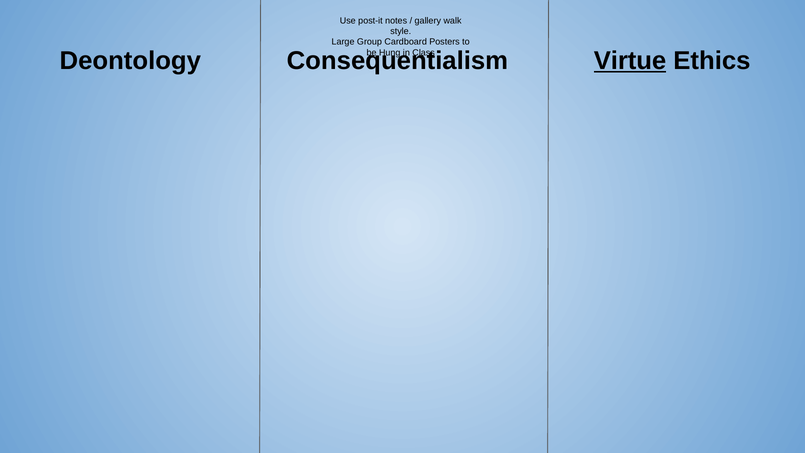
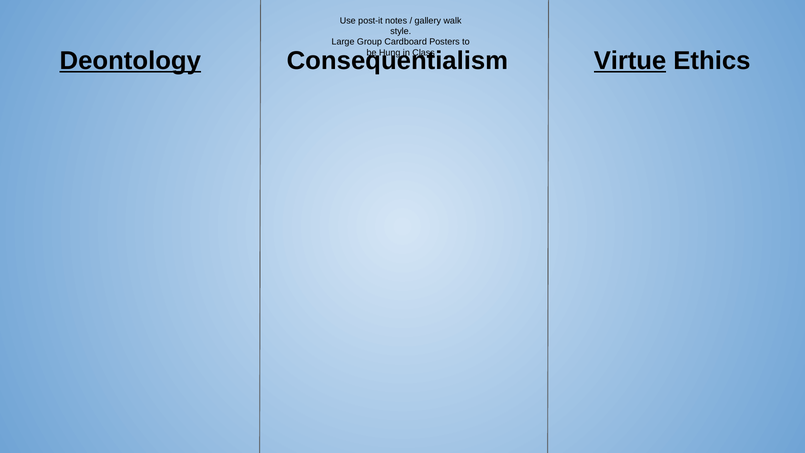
Deontology underline: none -> present (130, 61)
